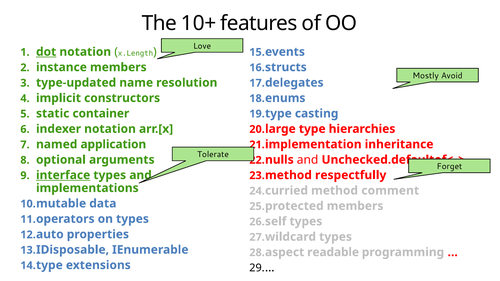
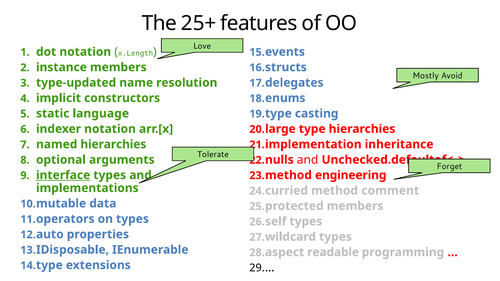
10+: 10+ -> 25+ (199, 23)
dot underline: present -> none (46, 52)
container: container -> language (101, 114)
named application: application -> hierarchies (113, 144)
respectfully: respectfully -> engineering (351, 175)
